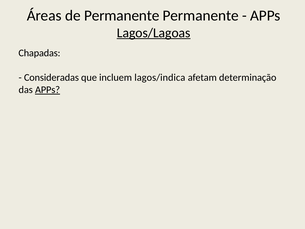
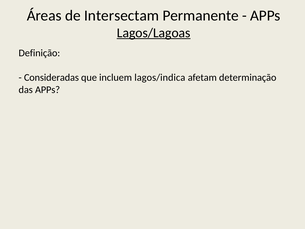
de Permanente: Permanente -> Intersectam (122, 16)
Chapadas: Chapadas -> Definição (39, 53)
APPs underline: present -> none (48, 90)
